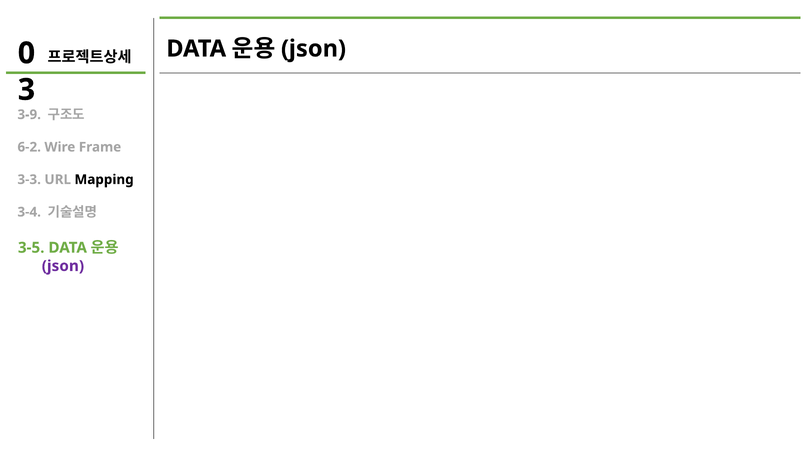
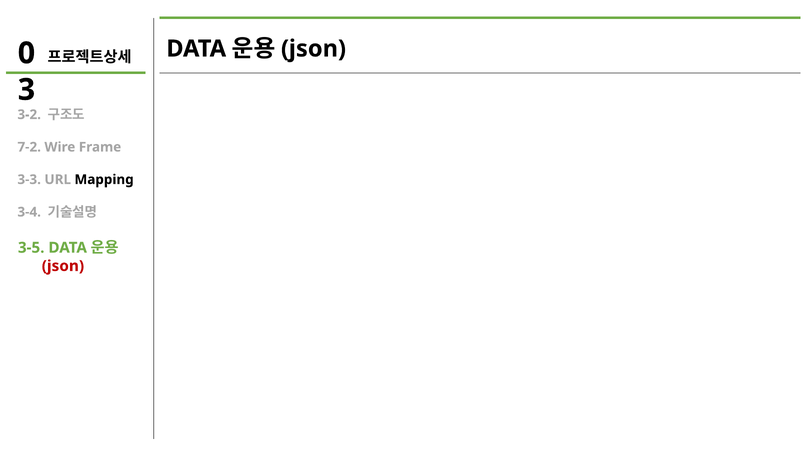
3-9: 3-9 -> 3-2 (29, 115)
6-2: 6-2 -> 7-2 (29, 147)
json colour: purple -> red (63, 266)
